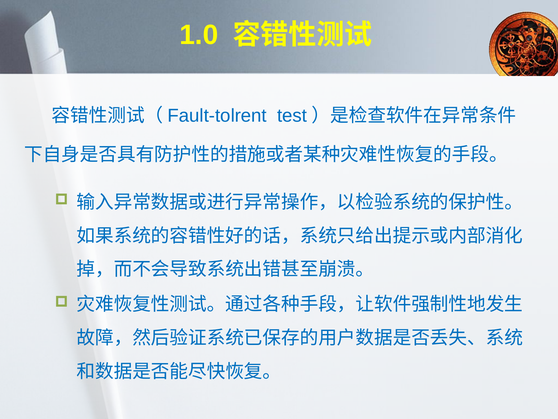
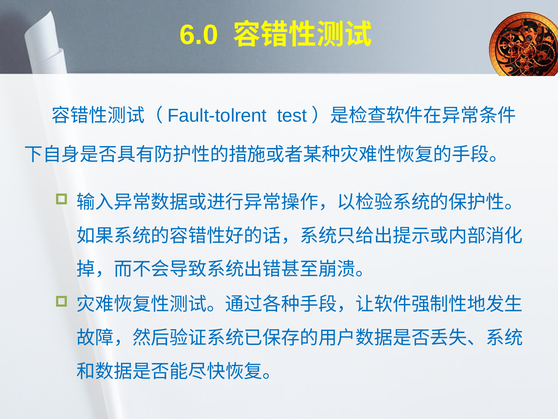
1.0: 1.0 -> 6.0 (199, 35)
